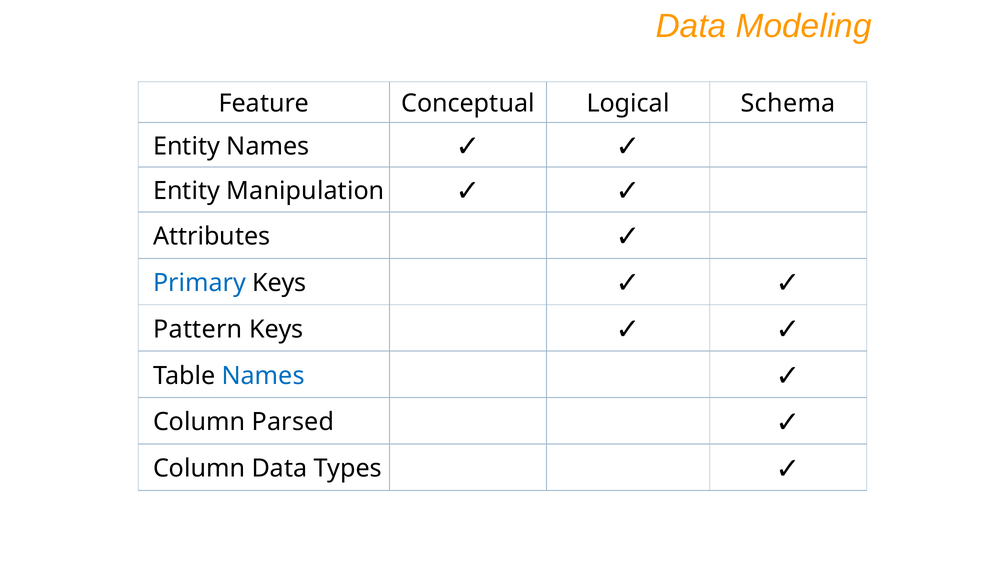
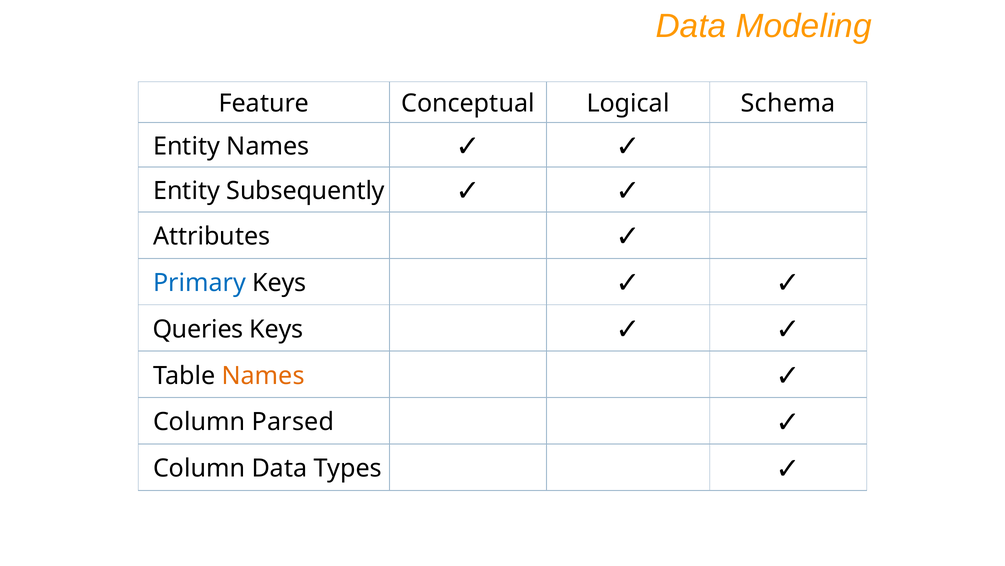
Manipulation: Manipulation -> Subsequently (306, 191)
Pattern: Pattern -> Queries (198, 329)
Names colour: blue -> orange (263, 375)
